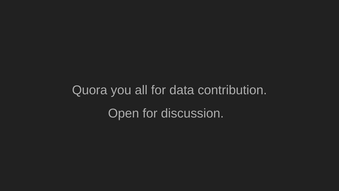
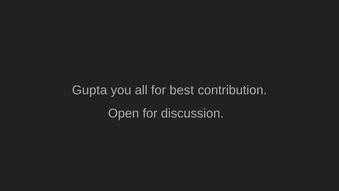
Quora: Quora -> Gupta (90, 90)
data: data -> best (182, 90)
